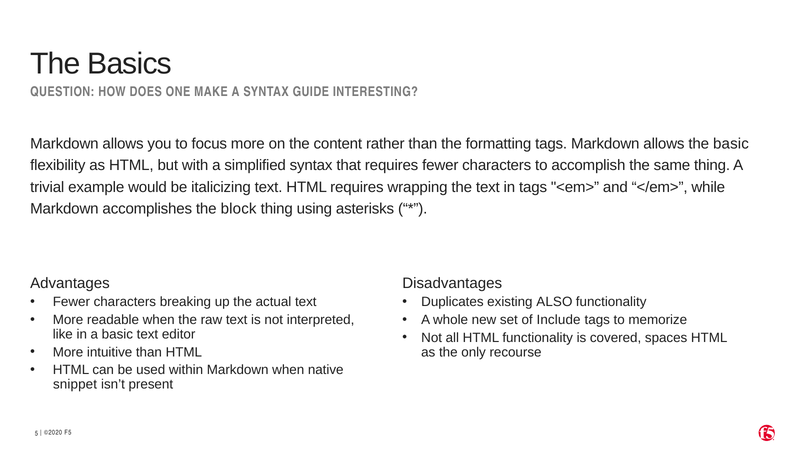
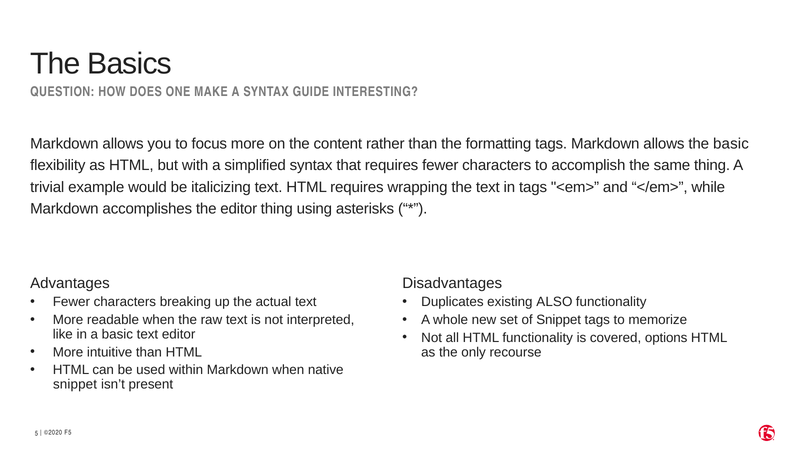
the block: block -> editor (239, 209)
of Include: Include -> Snippet (559, 320)
spaces: spaces -> options (666, 337)
